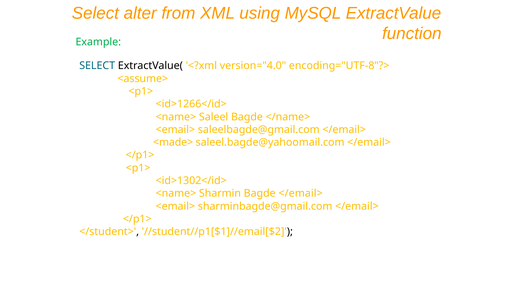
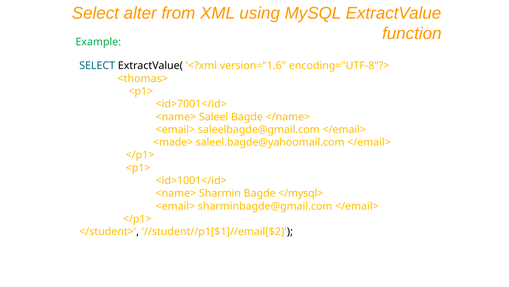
version="4.0: version="4.0 -> version="1.6 (253, 66)
<assume>: <assume> -> <thomas> (143, 78)
<id>1266</id>: <id>1266</id> -> <id>7001</id> (191, 104)
<id>1302</id>: <id>1302</id> -> <id>1001</id> (191, 180)
Bagde </email>: </email> -> </mysql> (301, 193)
